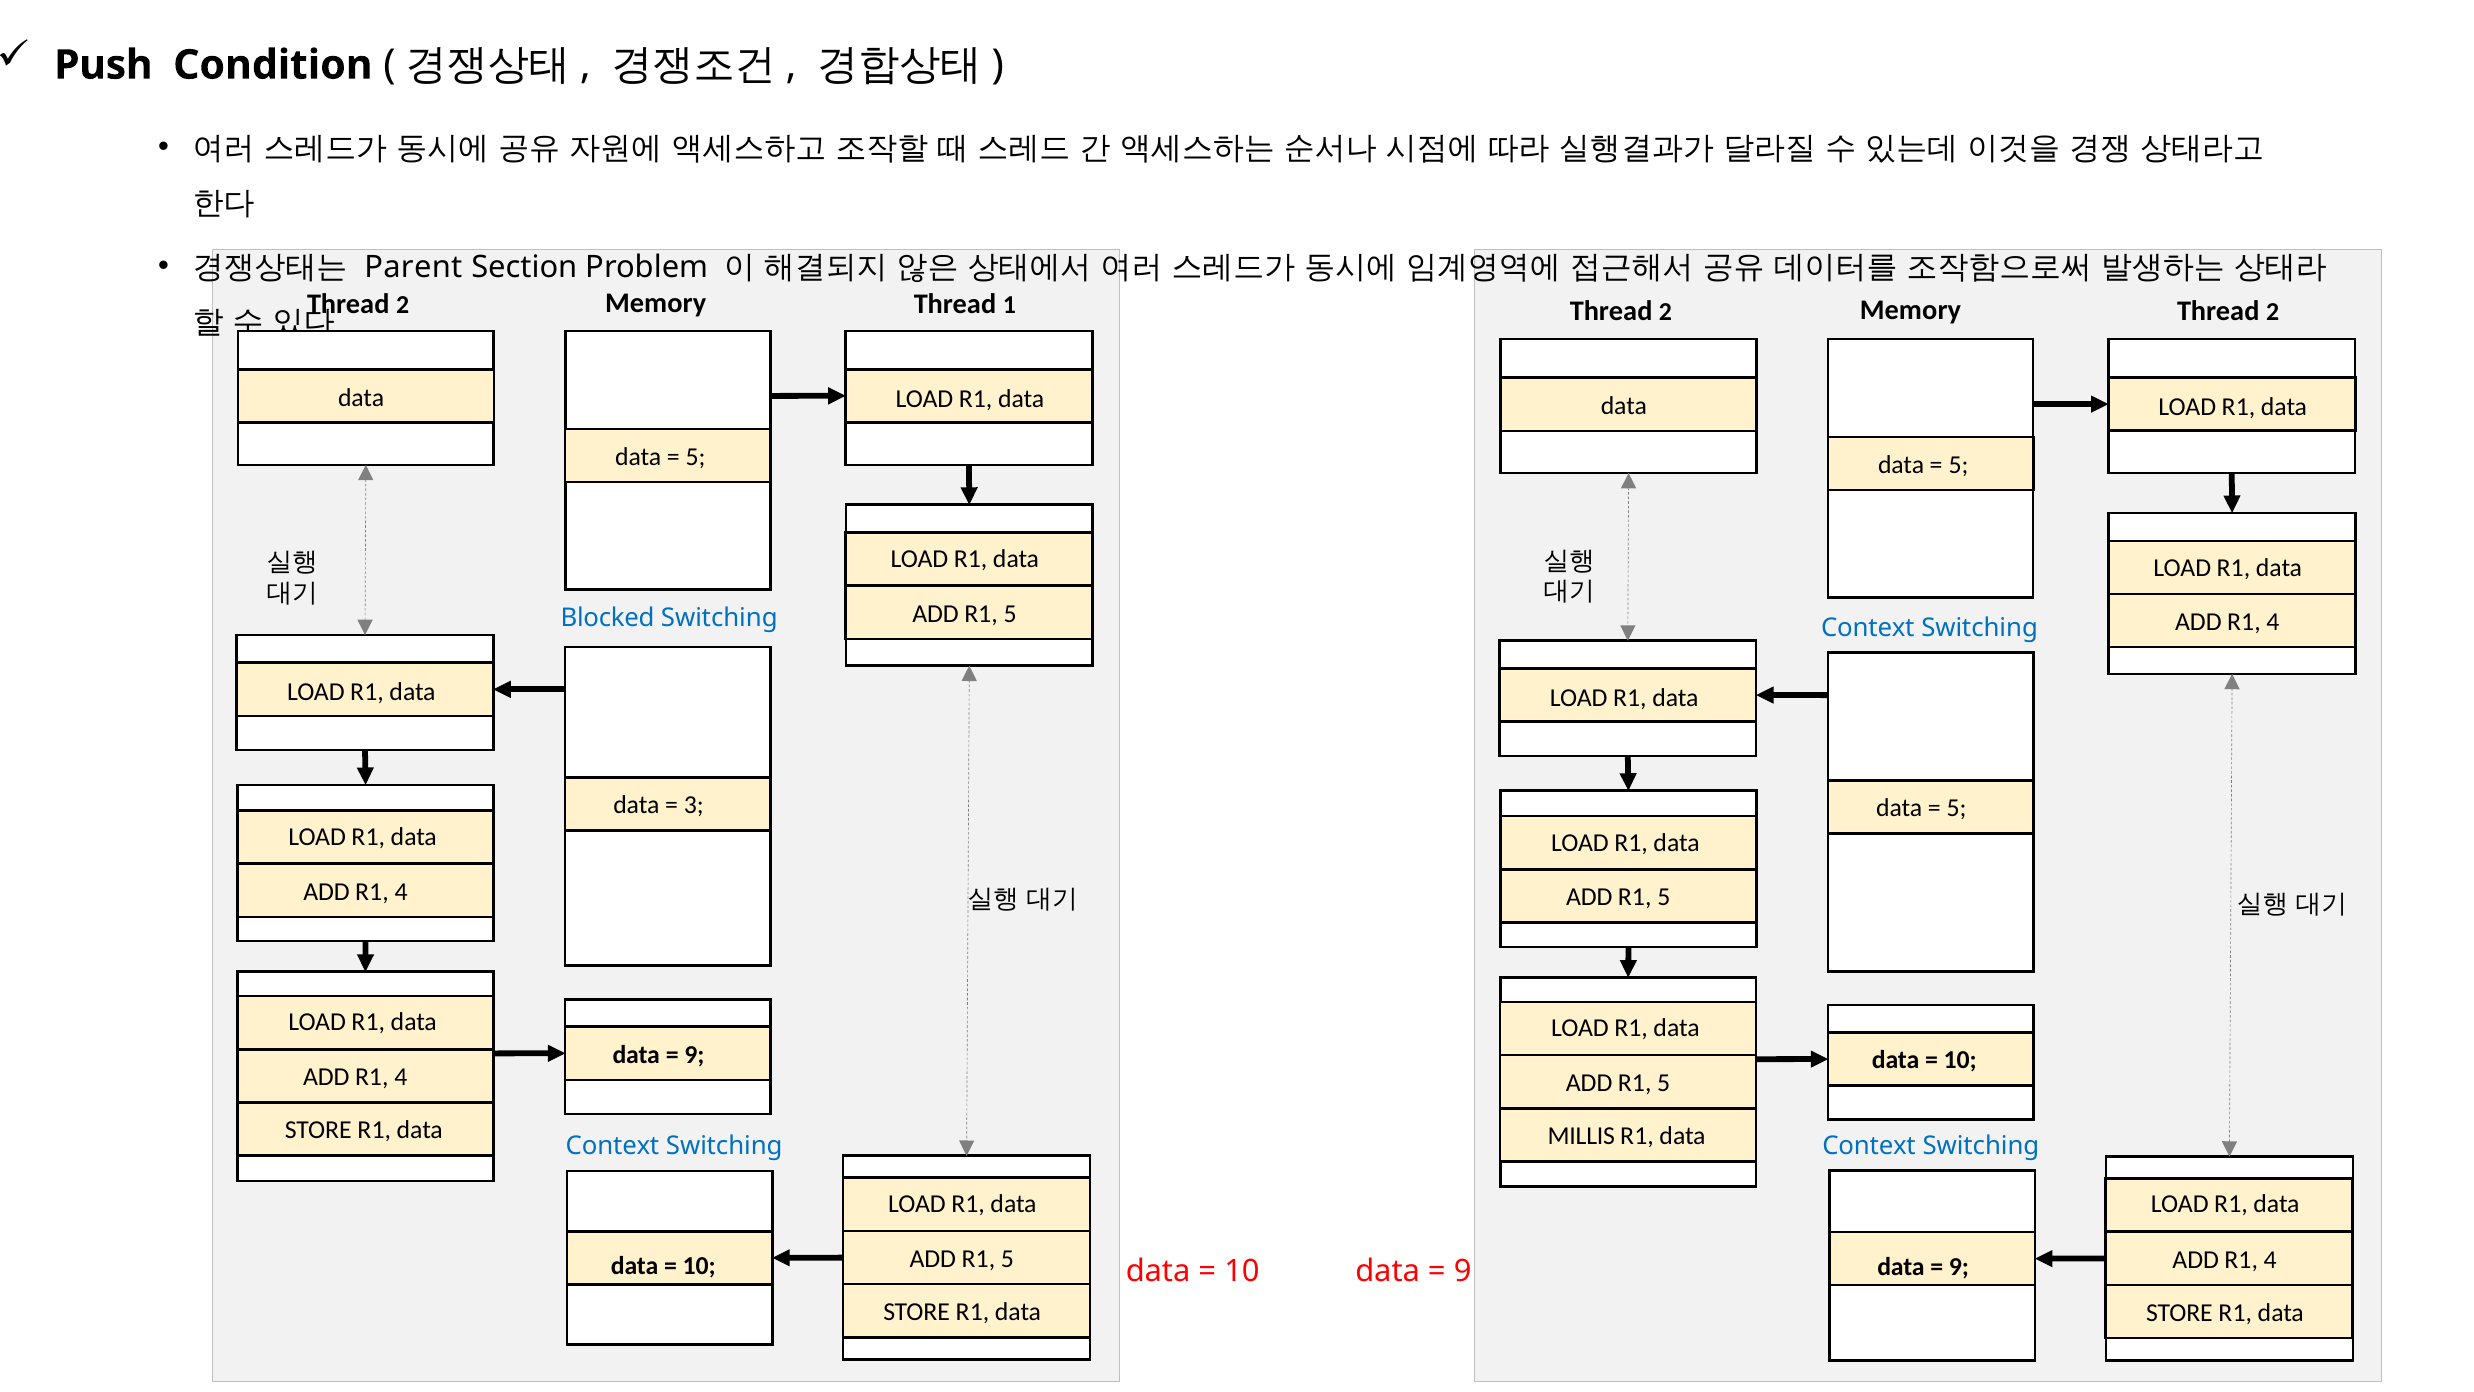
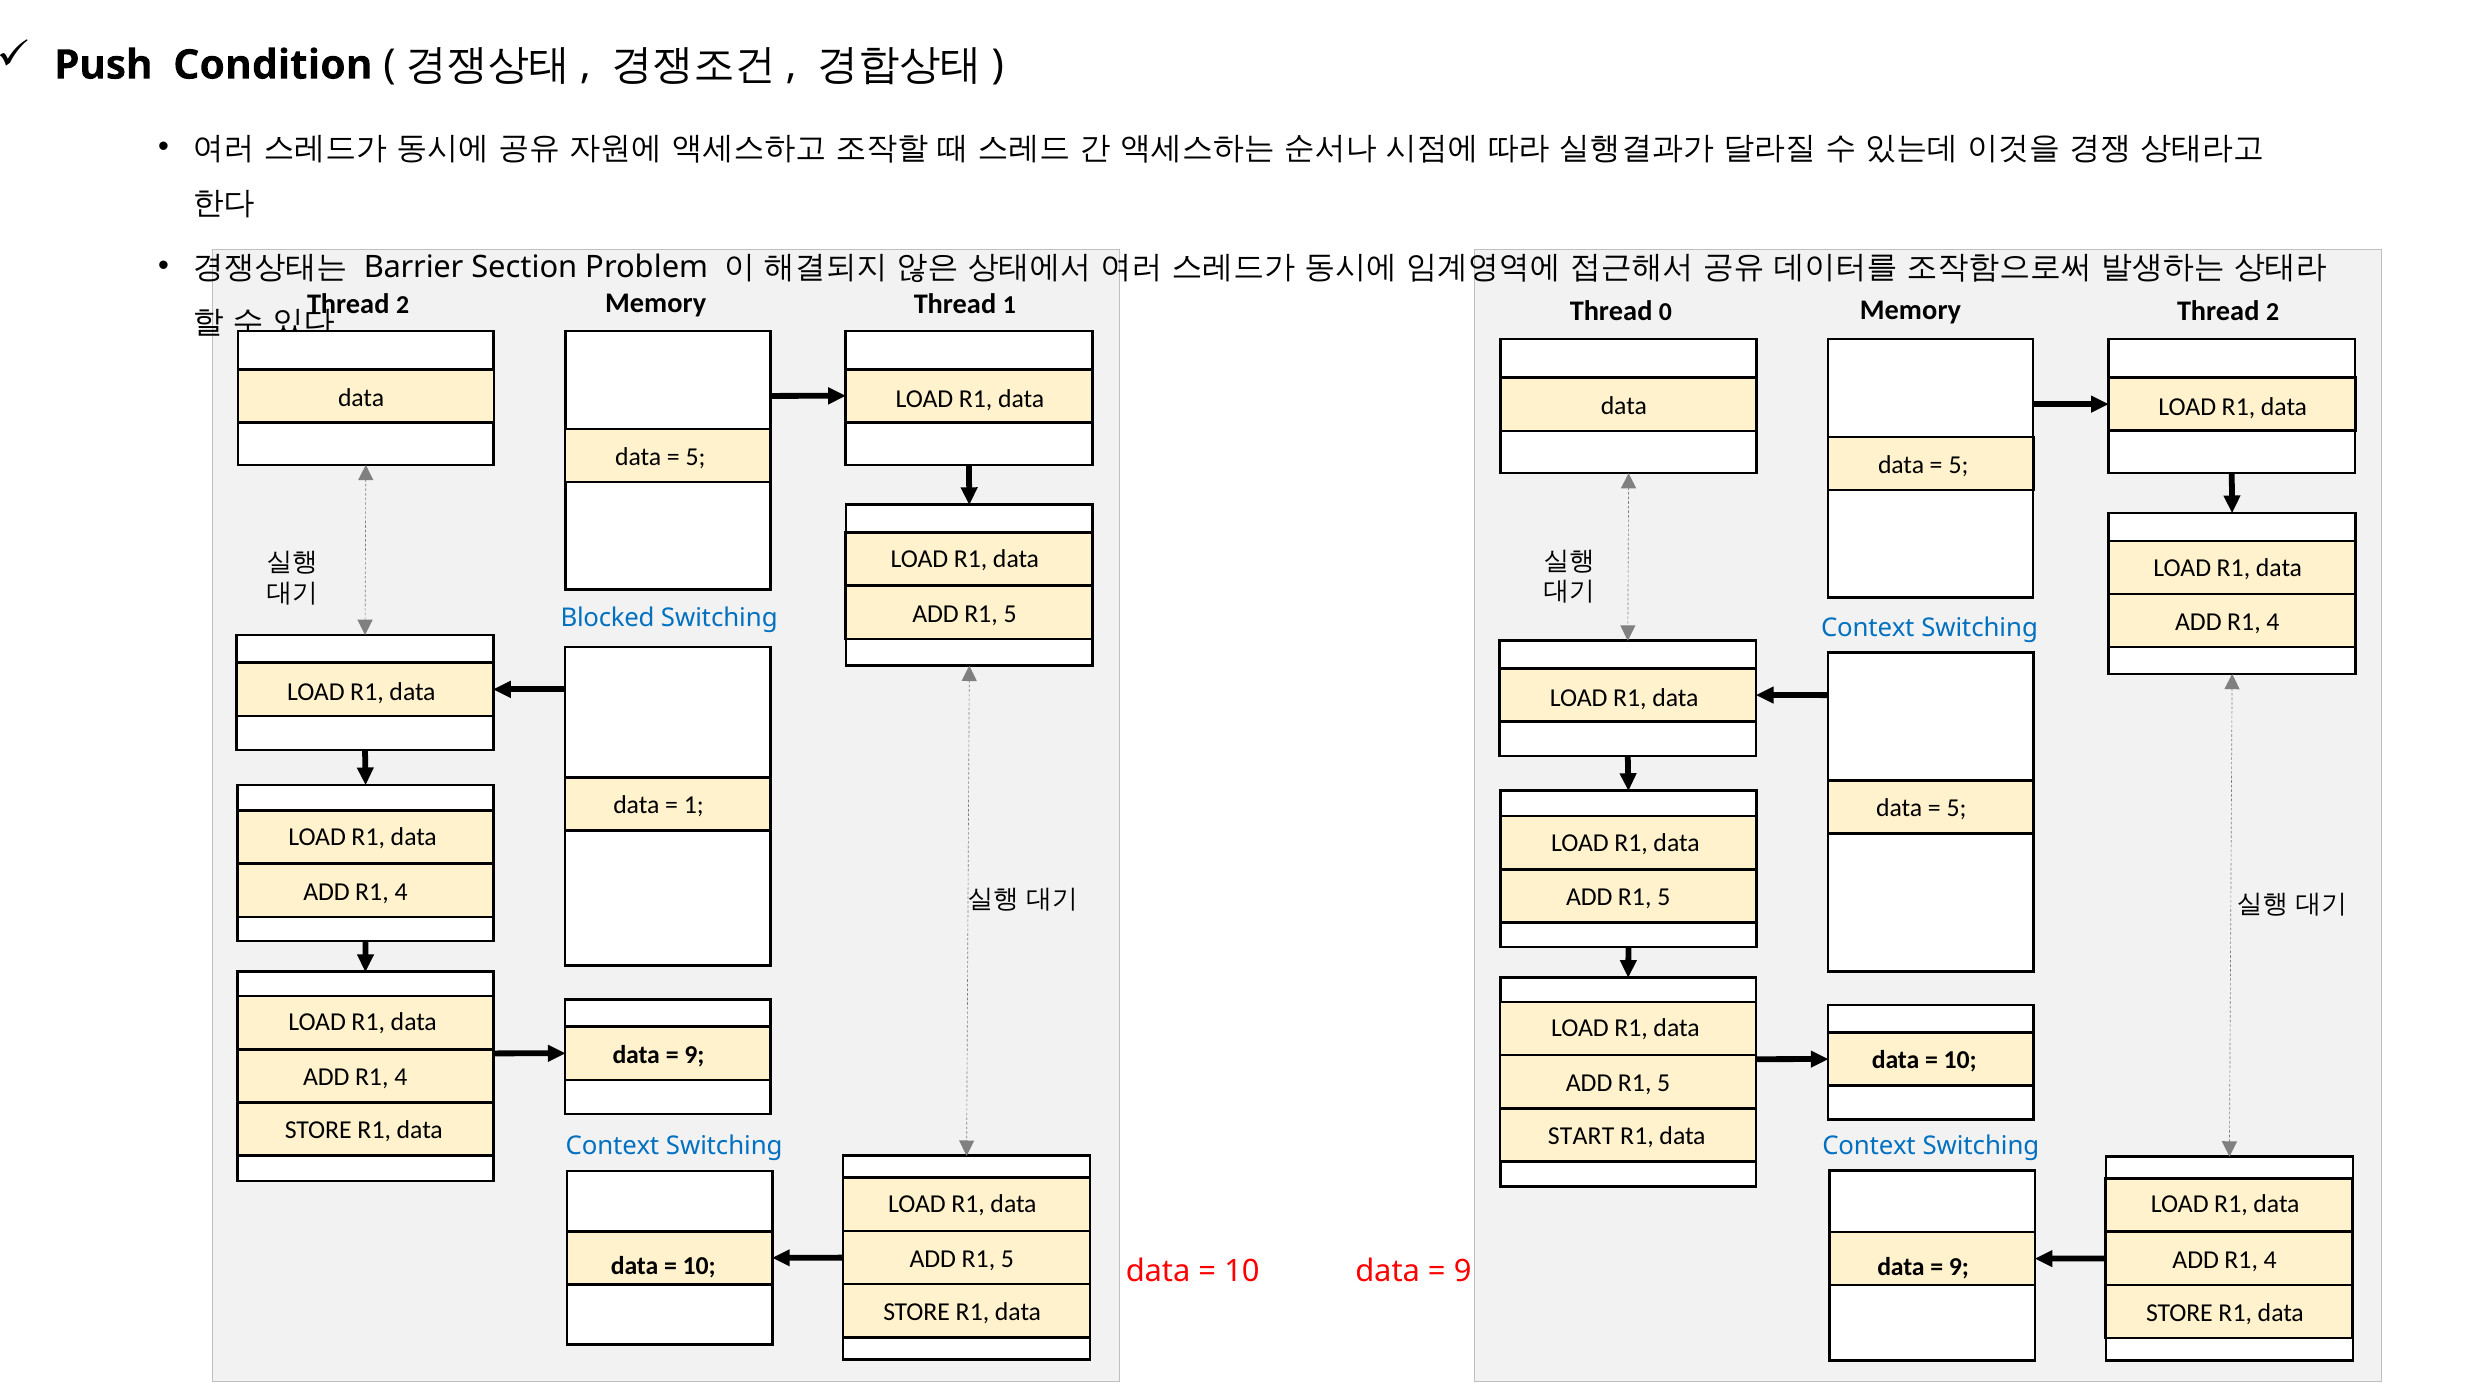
Parent: Parent -> Barrier (414, 267)
2: 2 -> 0 (1665, 312)
3: 3 -> 1 (694, 805)
MILLIS: MILLIS -> START (1581, 1136)
